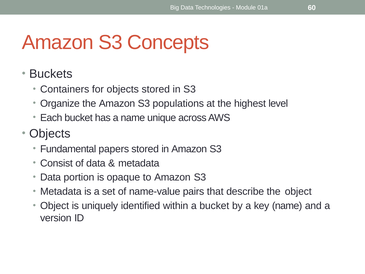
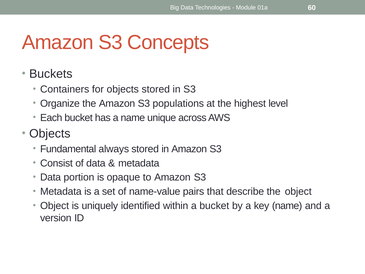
papers: papers -> always (114, 149)
